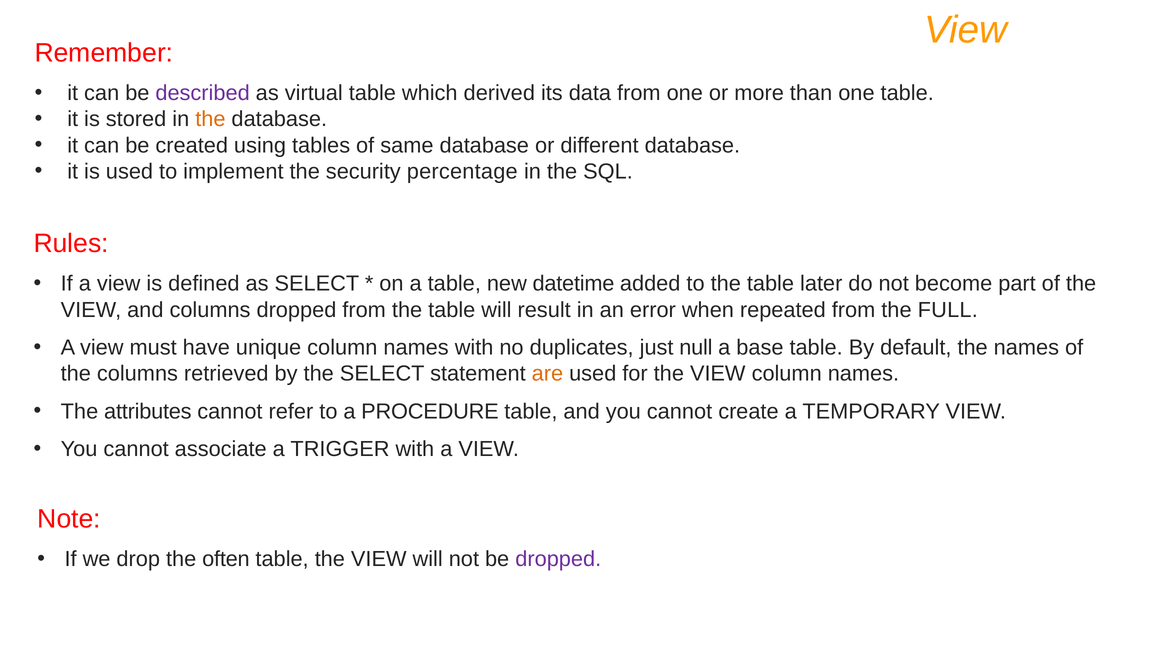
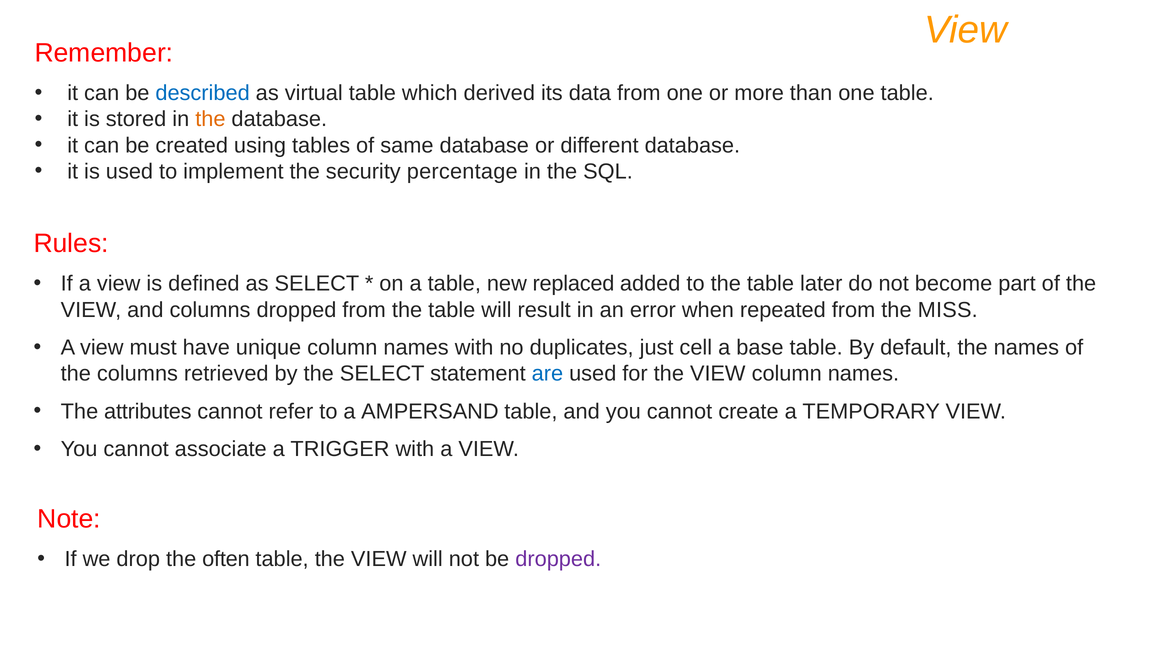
described colour: purple -> blue (203, 93)
datetime: datetime -> replaced (573, 284)
FULL: FULL -> MISS (948, 310)
null: null -> cell (696, 348)
are colour: orange -> blue (547, 374)
PROCEDURE: PROCEDURE -> AMPERSAND (430, 411)
